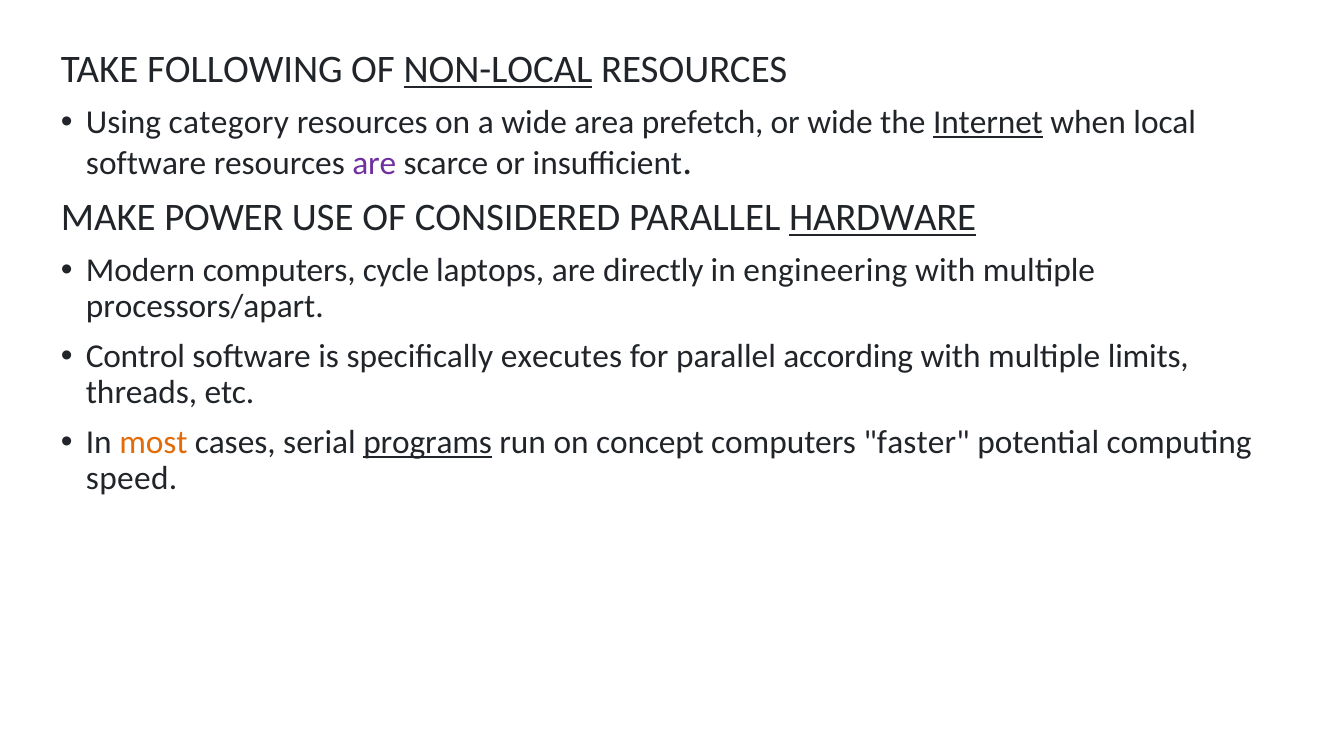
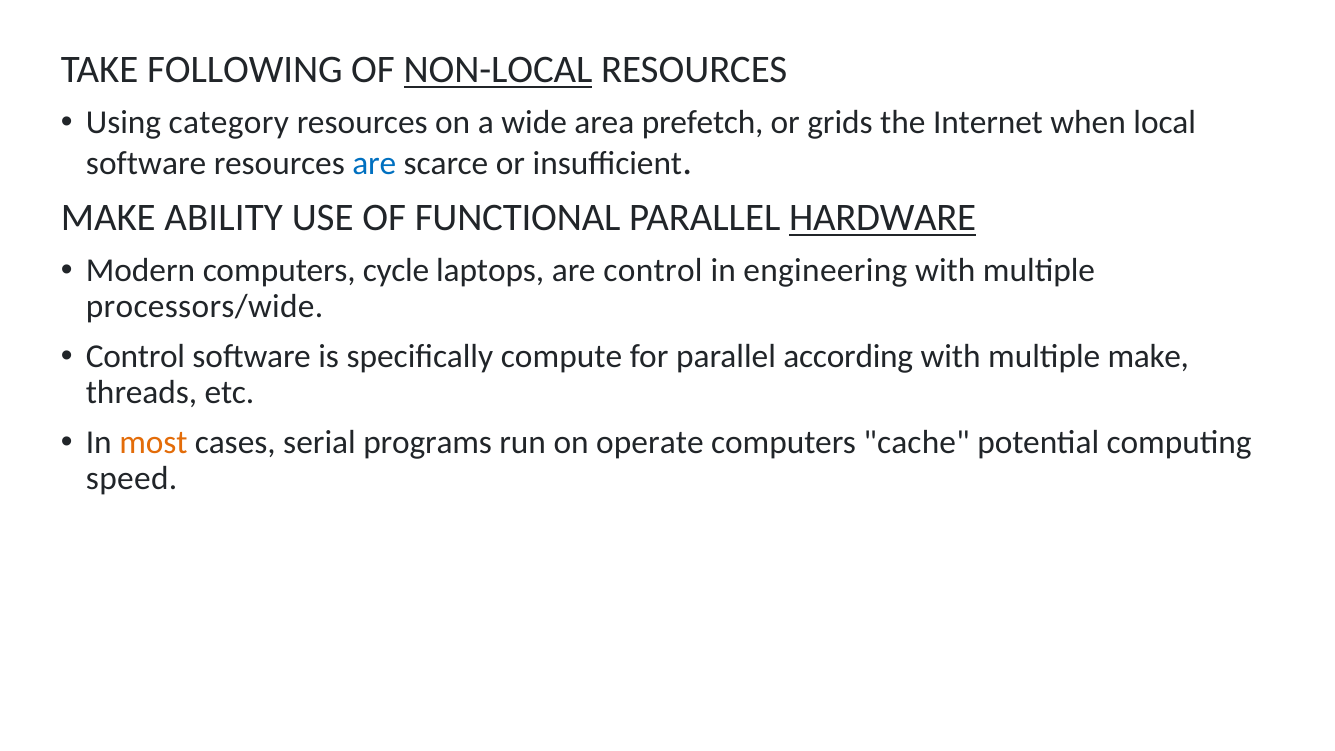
or wide: wide -> grids (840, 123)
Internet underline: present -> none (988, 123)
are colour: purple -> blue (374, 164)
POWER: POWER -> ABILITY (224, 218)
CONSIDERED: CONSIDERED -> FUNCTIONAL (518, 218)
are directly: directly -> control (653, 271)
processors/apart: processors/apart -> processors/wide (205, 307)
executes: executes -> compute (562, 357)
multiple limits: limits -> make (1148, 357)
programs underline: present -> none (428, 443)
concept: concept -> operate (650, 443)
faster: faster -> cache (917, 443)
